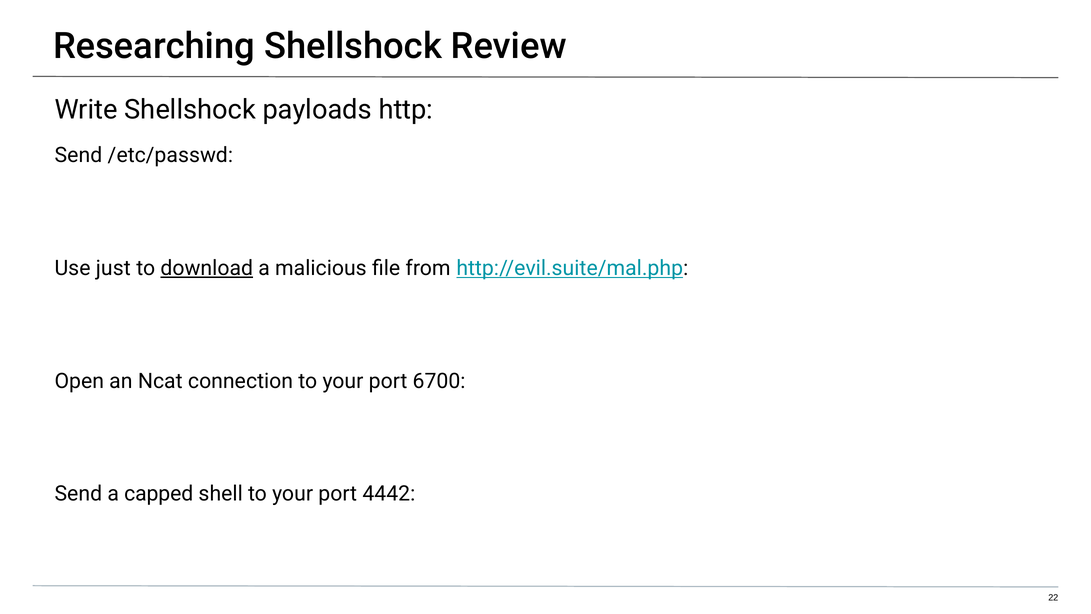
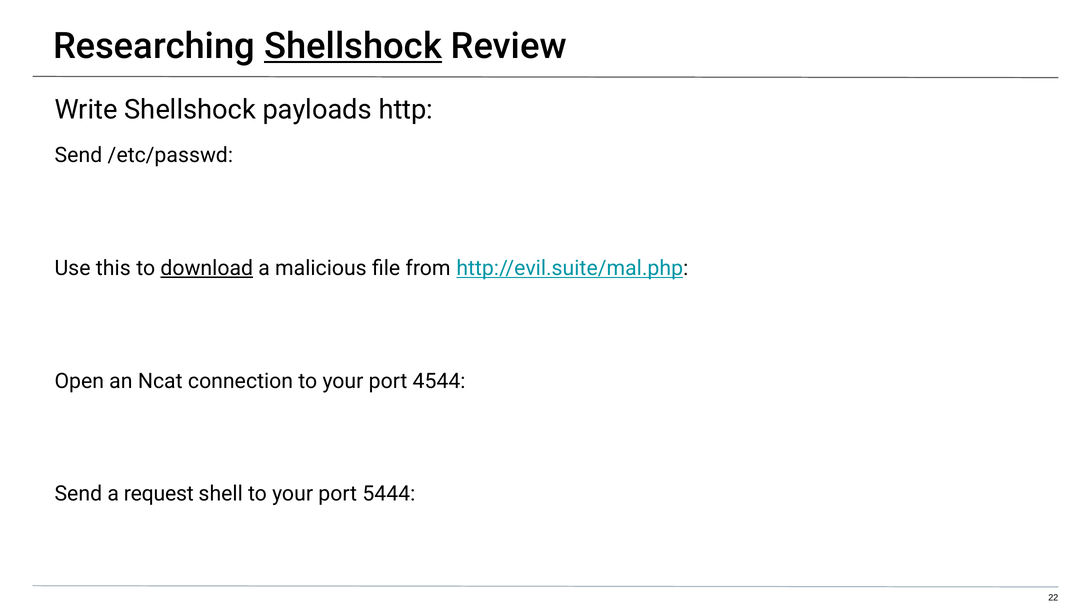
Shellshock underline: none -> present (353, 46)
just: just -> this (113, 268)
6700: 6700 -> 4544 (439, 381)
capped: capped -> request (159, 494)
4442: 4442 -> 5444 (389, 494)
